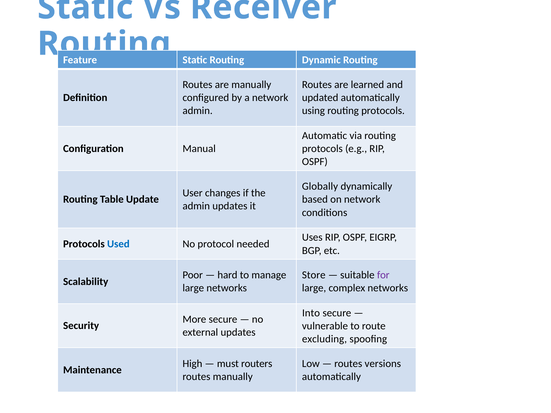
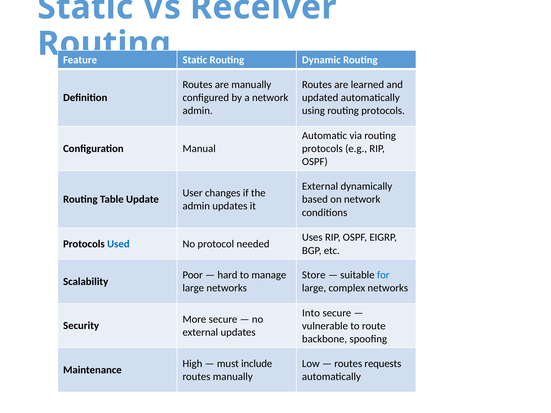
Globally: Globally -> External (320, 187)
for colour: purple -> blue (383, 275)
excluding: excluding -> backbone (325, 339)
routers: routers -> include (257, 364)
versions: versions -> requests (383, 364)
